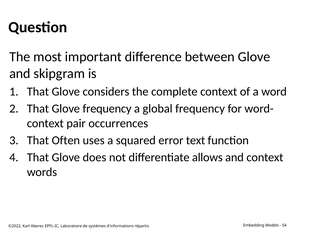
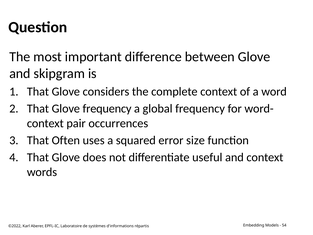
text: text -> size (195, 140)
allows: allows -> useful (207, 157)
